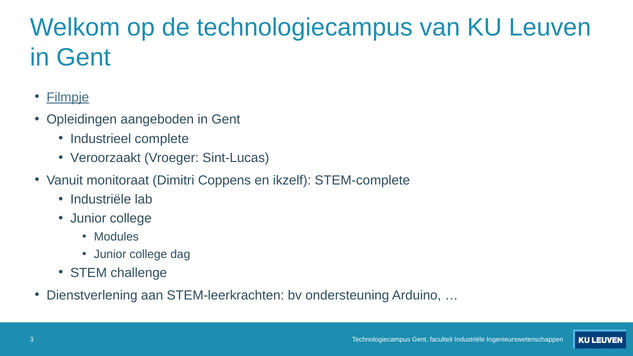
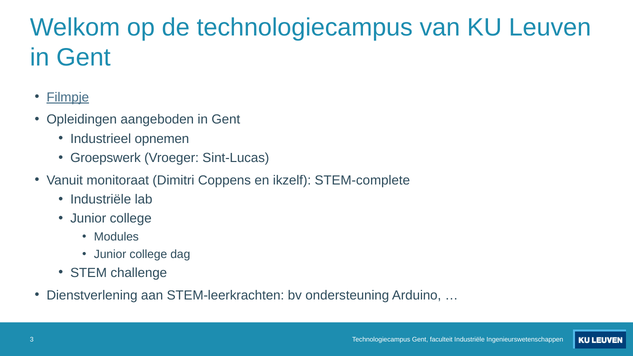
complete: complete -> opnemen (162, 139)
Veroorzaakt: Veroorzaakt -> Groepswerk (105, 158)
